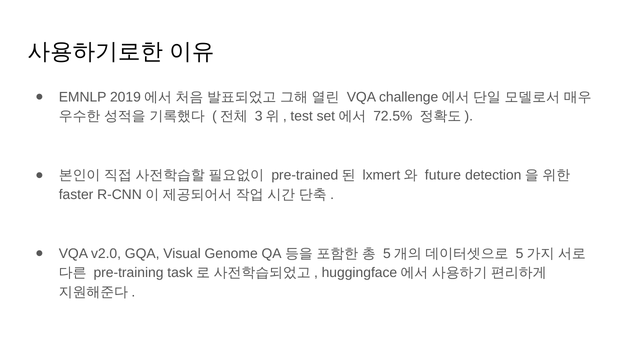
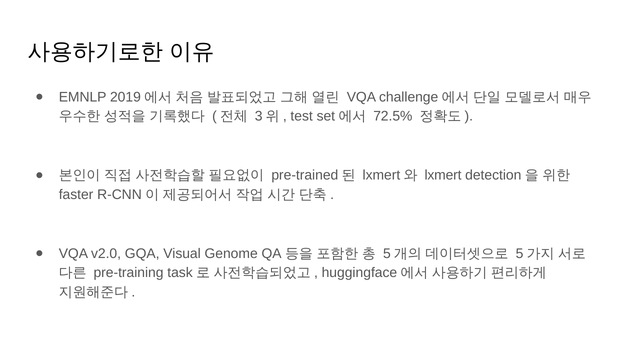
future: future -> lxmert (443, 175)
